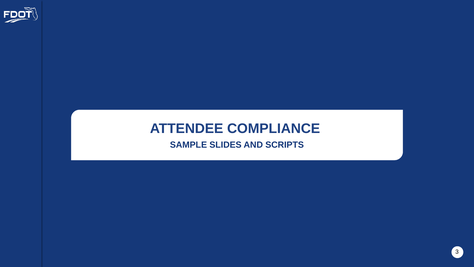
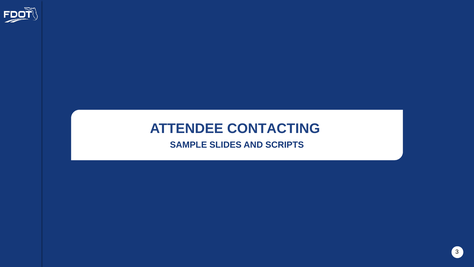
COMPLIANCE: COMPLIANCE -> CONTACTING (274, 128)
